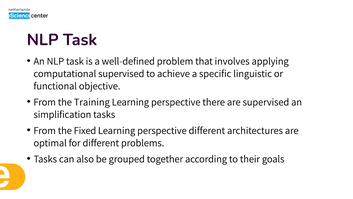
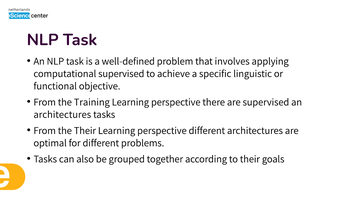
simplification: simplification -> architectures (62, 114)
the Fixed: Fixed -> Their (85, 130)
